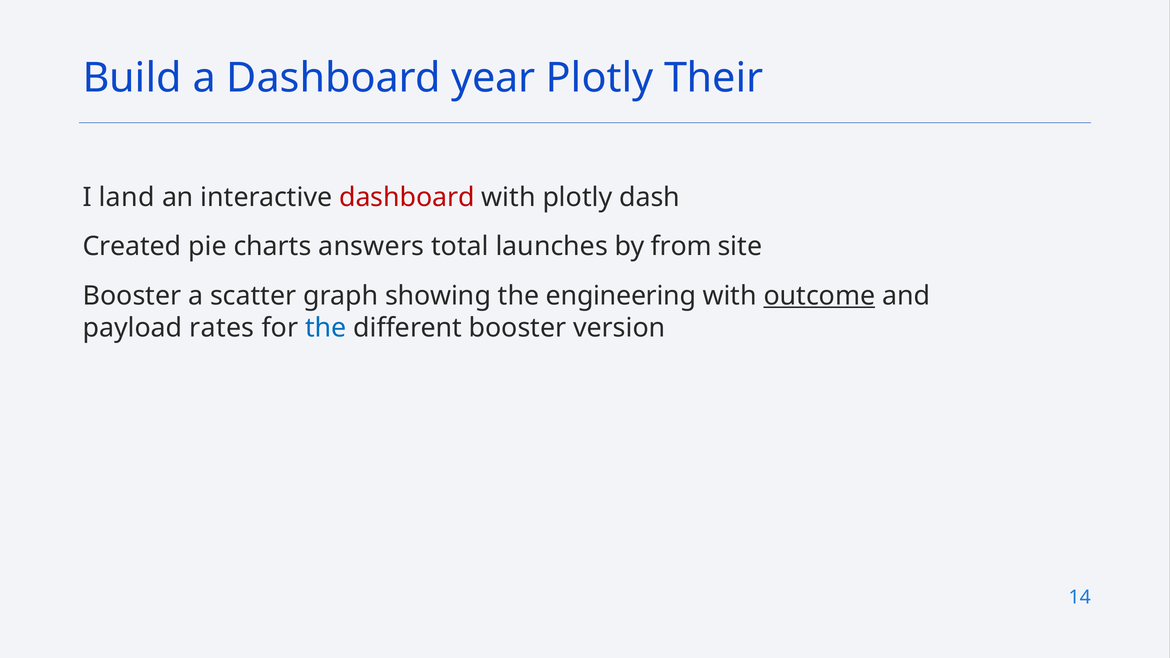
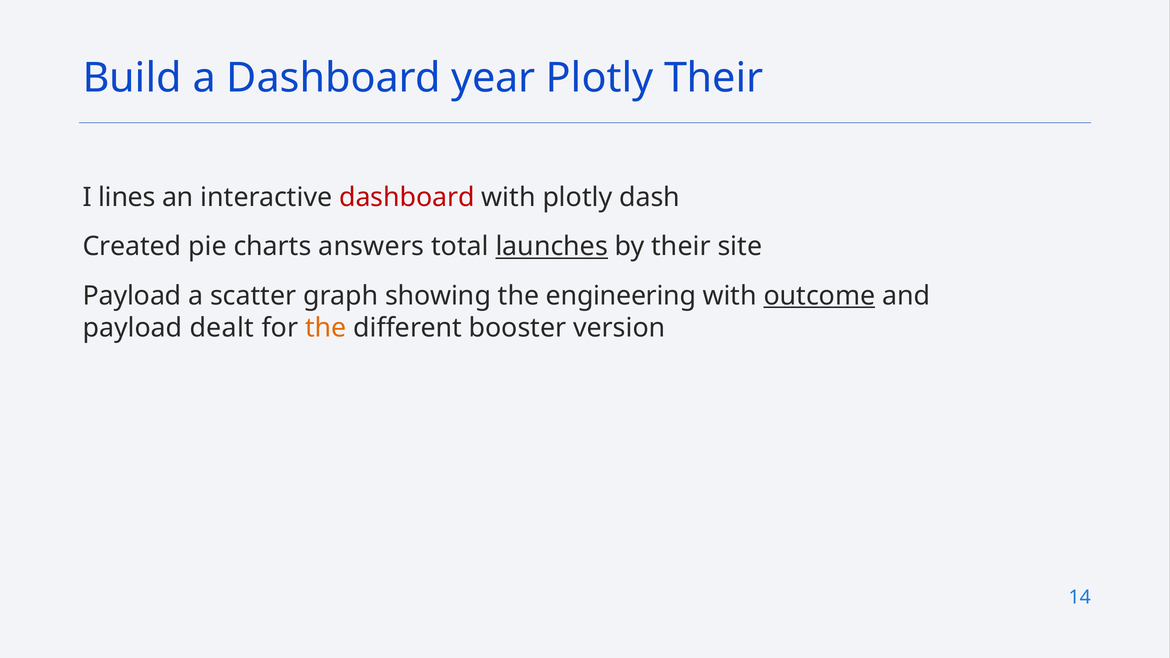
land: land -> lines (127, 198)
launches underline: none -> present (552, 247)
by from: from -> their (681, 247)
Booster: Booster -> Payload (132, 296)
rates: rates -> dealt (222, 328)
the colour: blue -> orange (326, 328)
